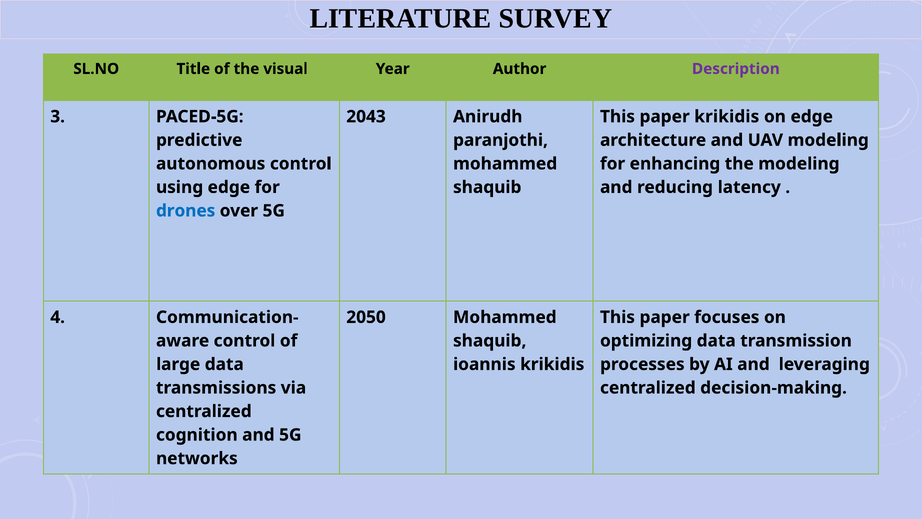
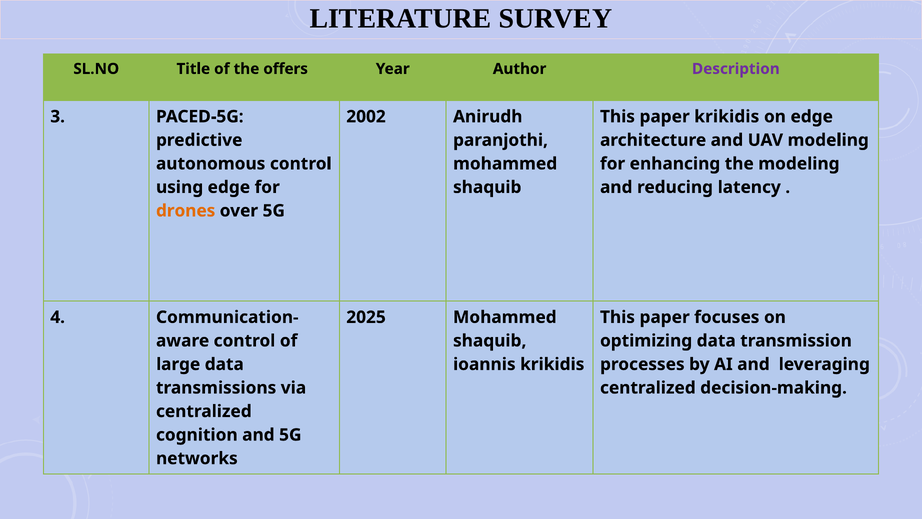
visual: visual -> offers (286, 69)
2043: 2043 -> 2002 (366, 117)
drones colour: blue -> orange (186, 211)
2050: 2050 -> 2025 (366, 317)
